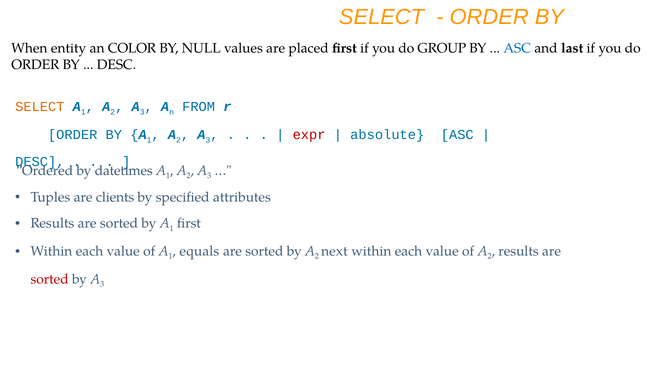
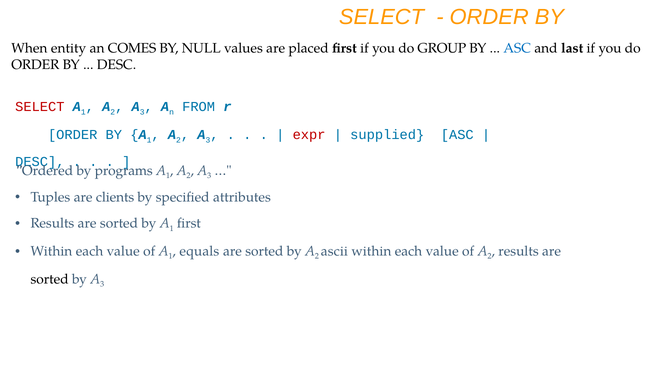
COLOR: COLOR -> COMES (132, 48)
SELECT colour: orange -> red (40, 107)
absolute: absolute -> supplied (387, 135)
datetimes: datetimes -> programs (124, 171)
next: next -> ascii (334, 251)
sorted colour: red -> black (50, 279)
